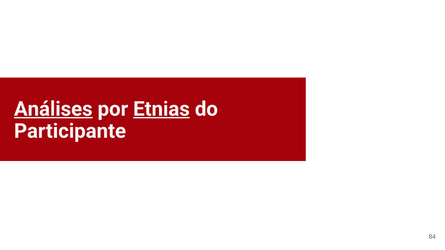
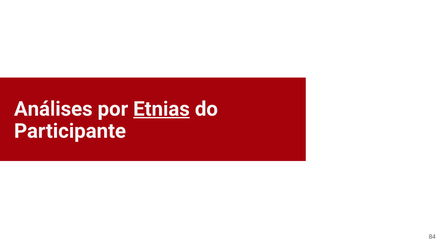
Análises underline: present -> none (53, 109)
